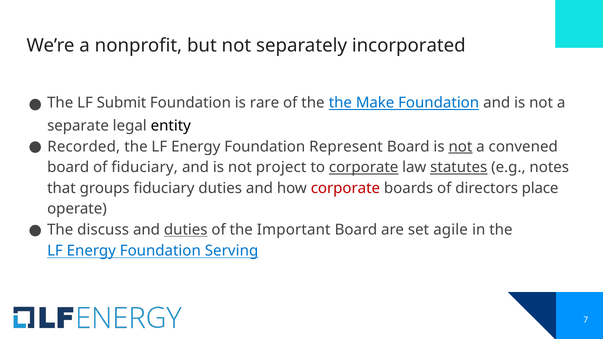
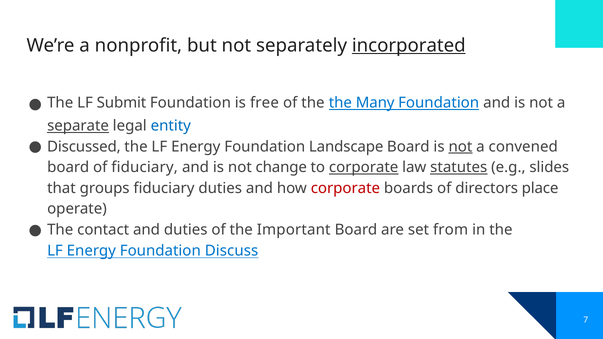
incorporated underline: none -> present (409, 46)
rare: rare -> free (264, 103)
Make: Make -> Many (375, 103)
separate underline: none -> present (78, 126)
entity colour: black -> blue (171, 126)
Recorded: Recorded -> Discussed (84, 147)
Represent: Represent -> Landscape (346, 147)
project: project -> change (281, 168)
notes: notes -> slides (549, 168)
discuss: discuss -> contact (103, 230)
duties underline: present -> none (186, 230)
agile: agile -> from (451, 230)
Serving: Serving -> Discuss (232, 251)
